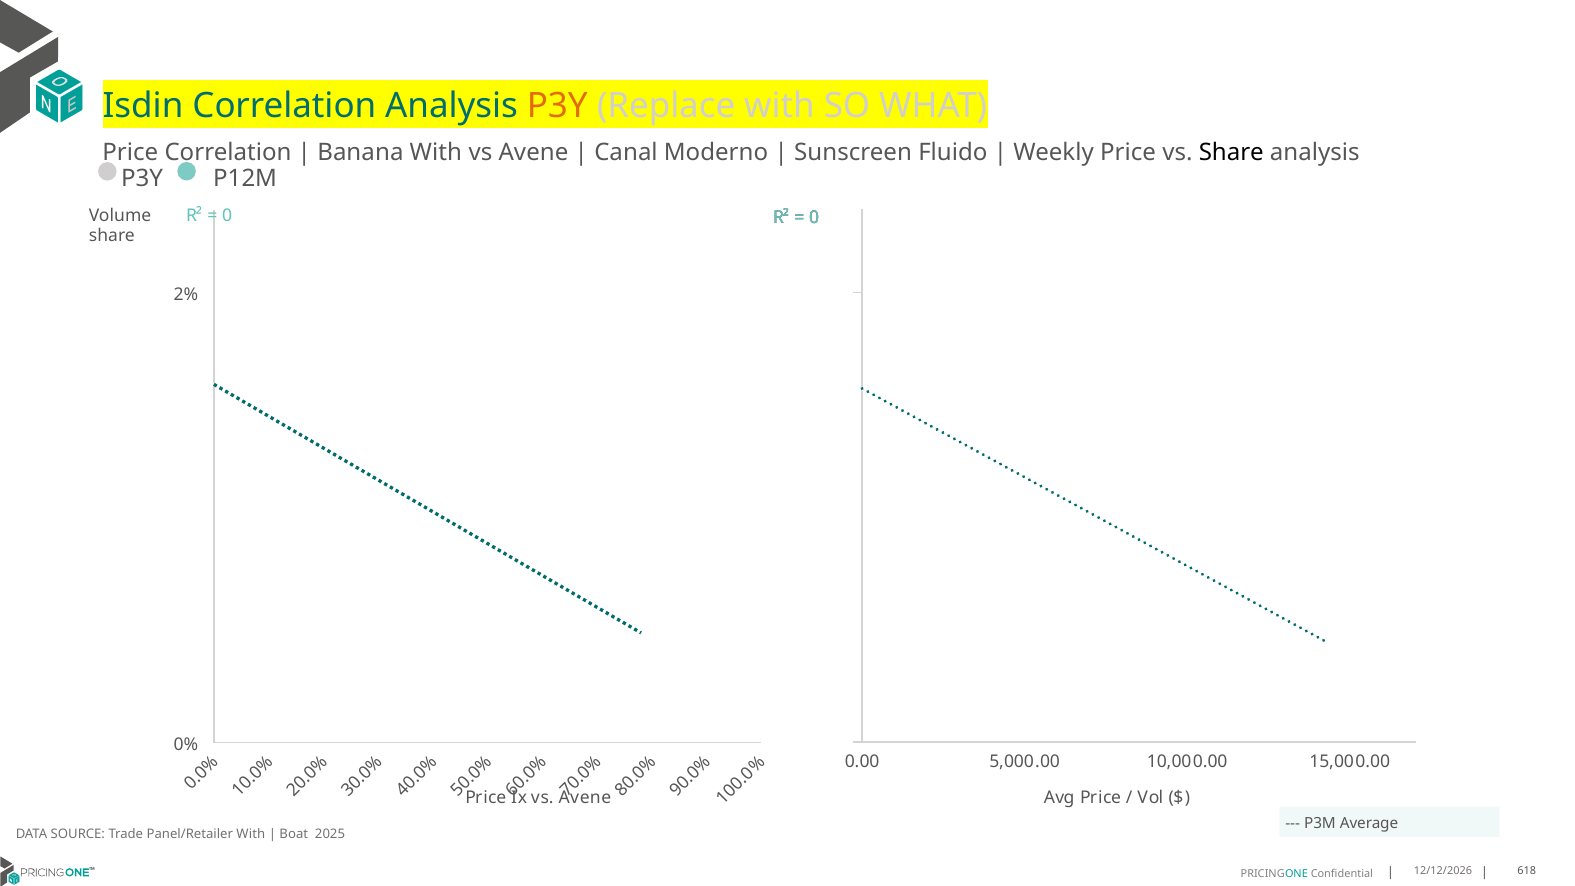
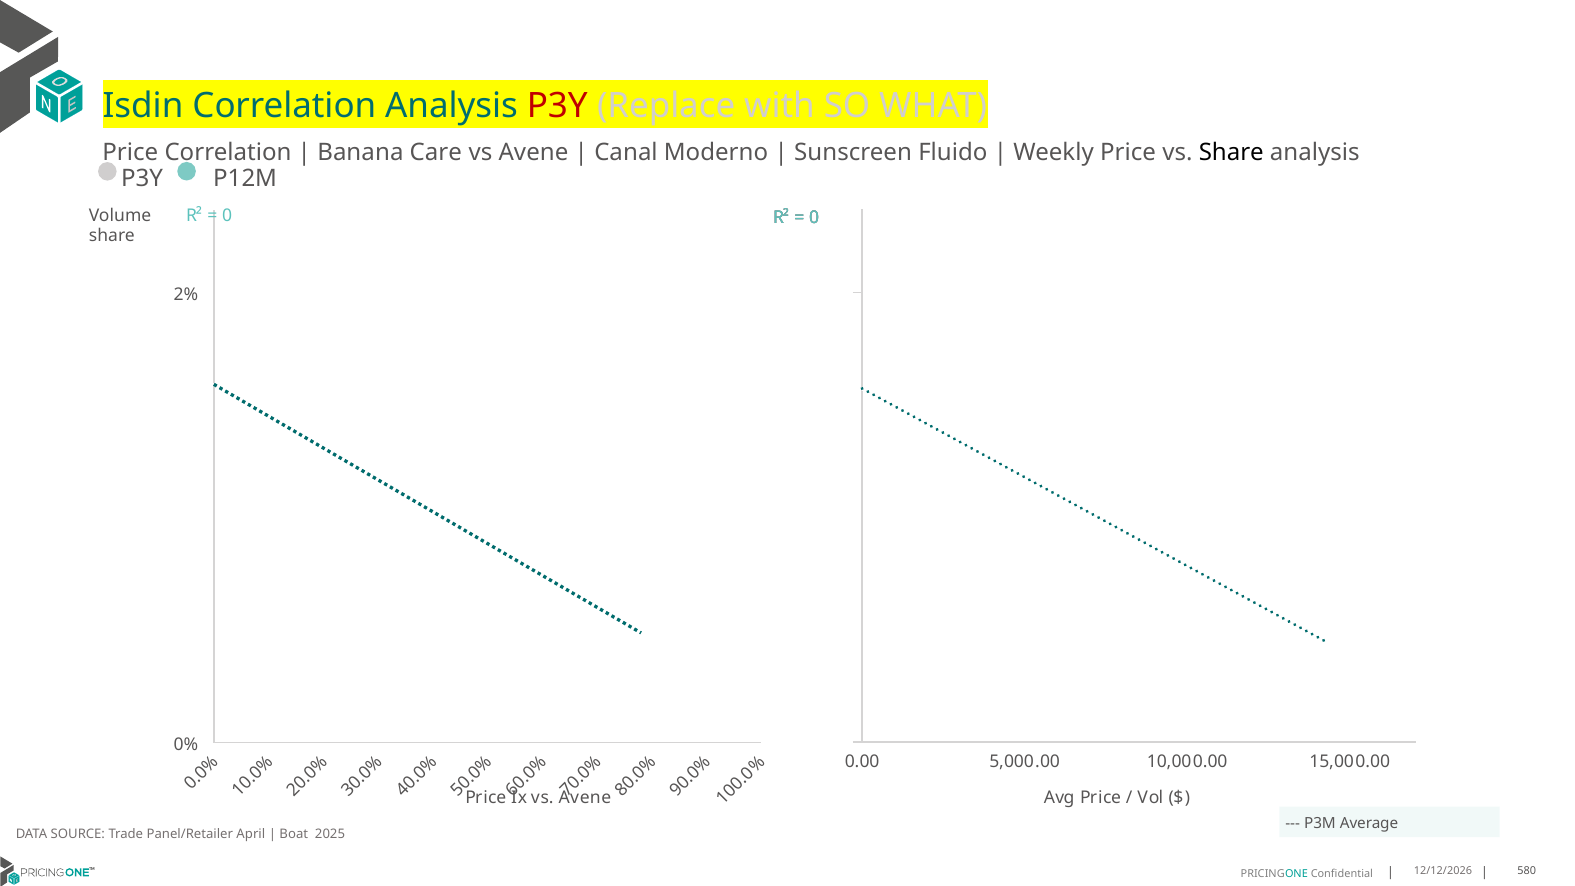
P3Y colour: orange -> red (557, 106)
Banana With: With -> Care (436, 152)
Panel/Retailer With: With -> April (251, 834)
618: 618 -> 580 (1527, 871)
